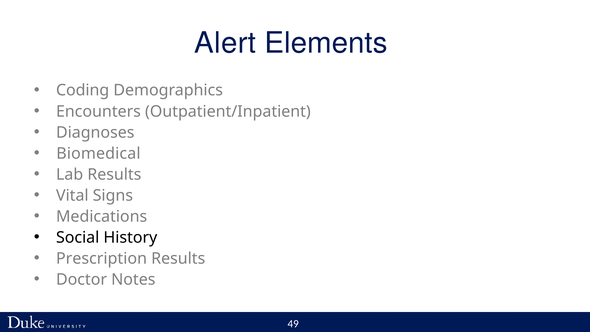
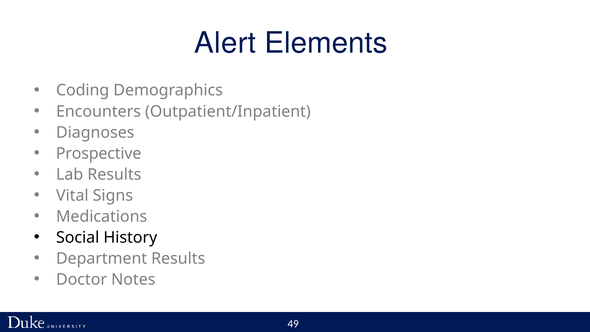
Biomedical: Biomedical -> Prospective (99, 153)
Prescription: Prescription -> Department (102, 258)
